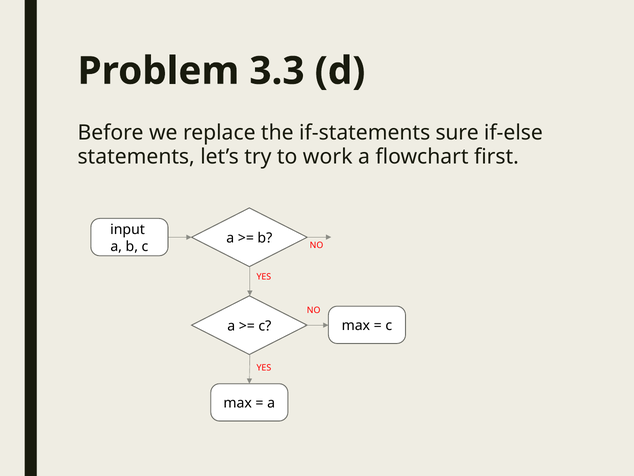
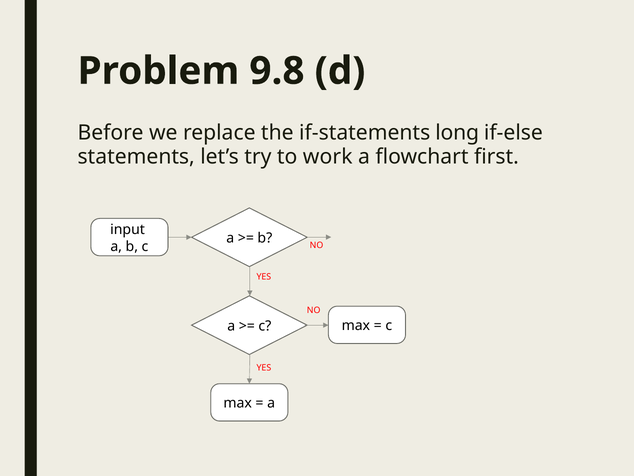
3.3: 3.3 -> 9.8 (277, 71)
sure: sure -> long (457, 133)
